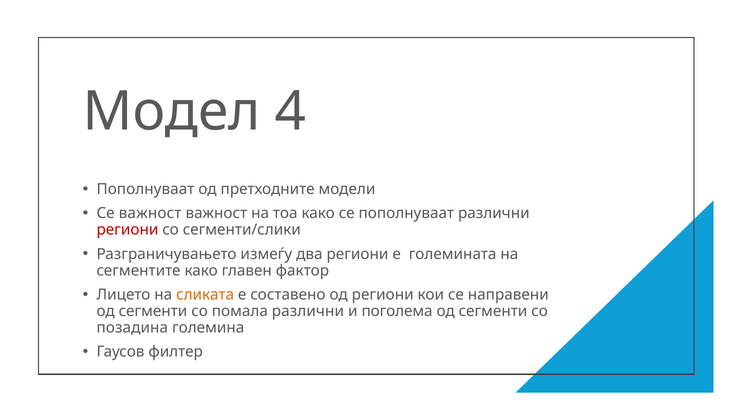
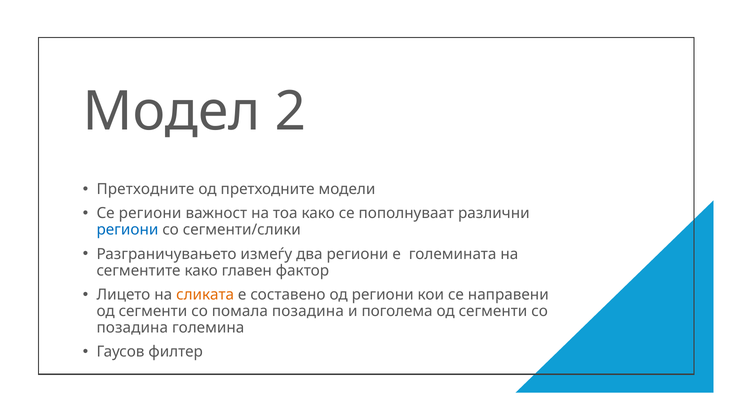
4: 4 -> 2 (291, 111)
Пополнуваат: Пополнуваат -> Претходните (145, 189)
Се важност: важност -> региони (150, 214)
региони colour: red -> blue (127, 230)
помала различни: различни -> позадина (308, 311)
